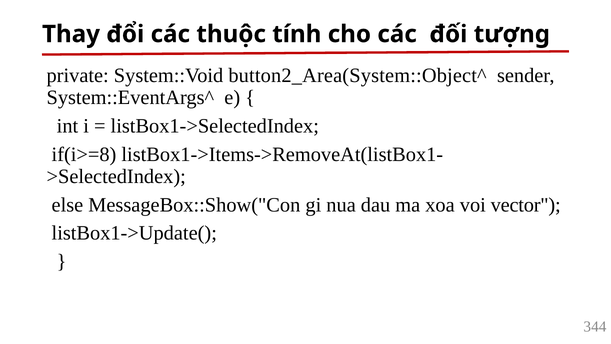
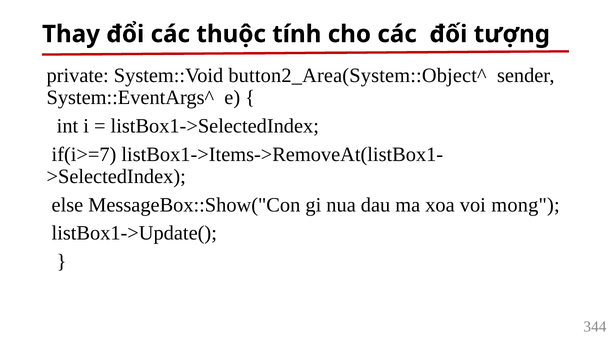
if(i>=8: if(i>=8 -> if(i>=7 (84, 154)
vector: vector -> mong (526, 205)
